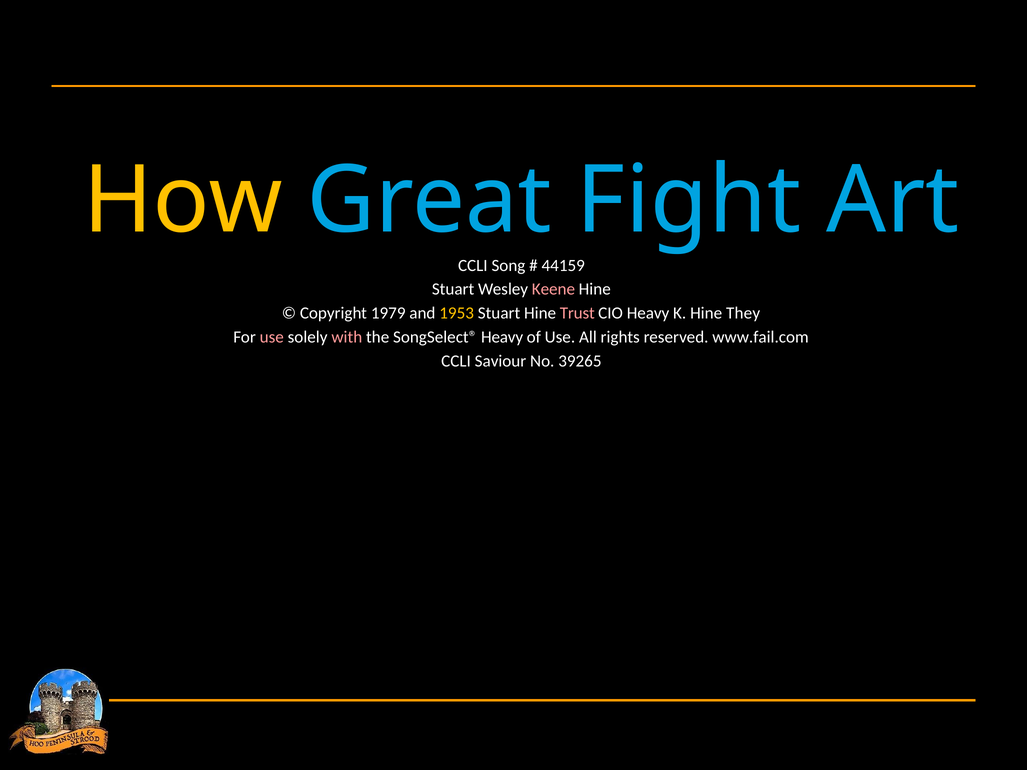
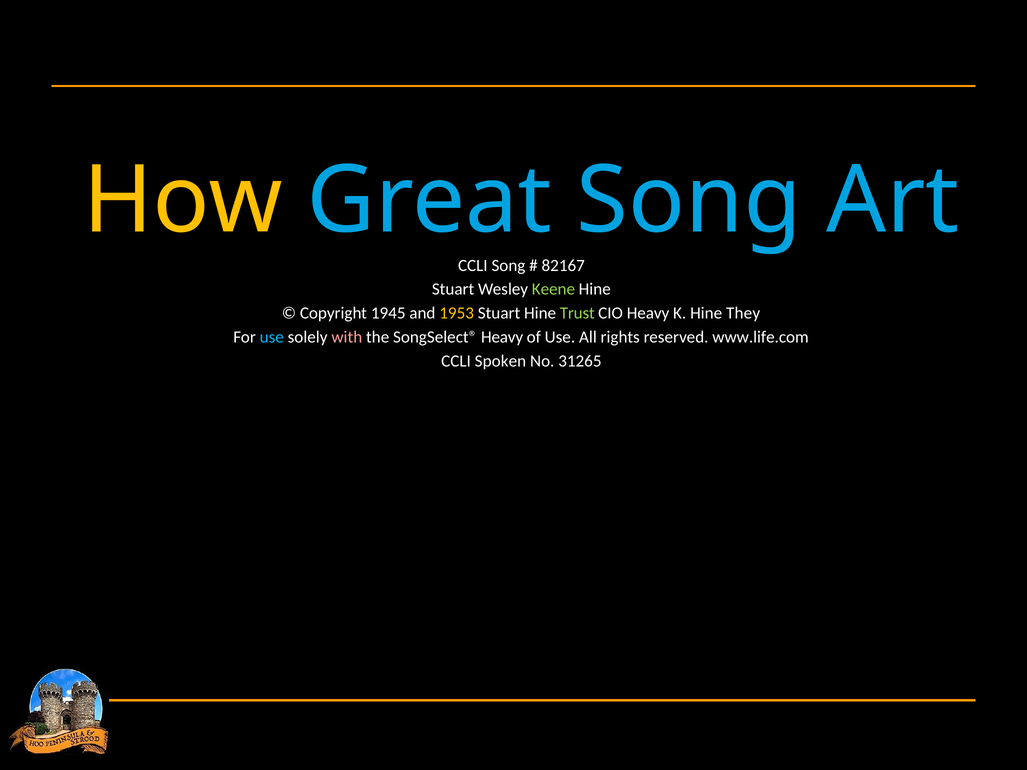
Fight: Fight -> Song (689, 201)
44159: 44159 -> 82167 (563, 265)
Keene colour: pink -> light green (553, 289)
1979: 1979 -> 1945 (388, 313)
Trust colour: pink -> light green (577, 313)
use colour: pink -> light blue (272, 337)
www.fail.com: www.fail.com -> www.life.com (761, 337)
Saviour: Saviour -> Spoken (500, 361)
39265: 39265 -> 31265 (580, 361)
